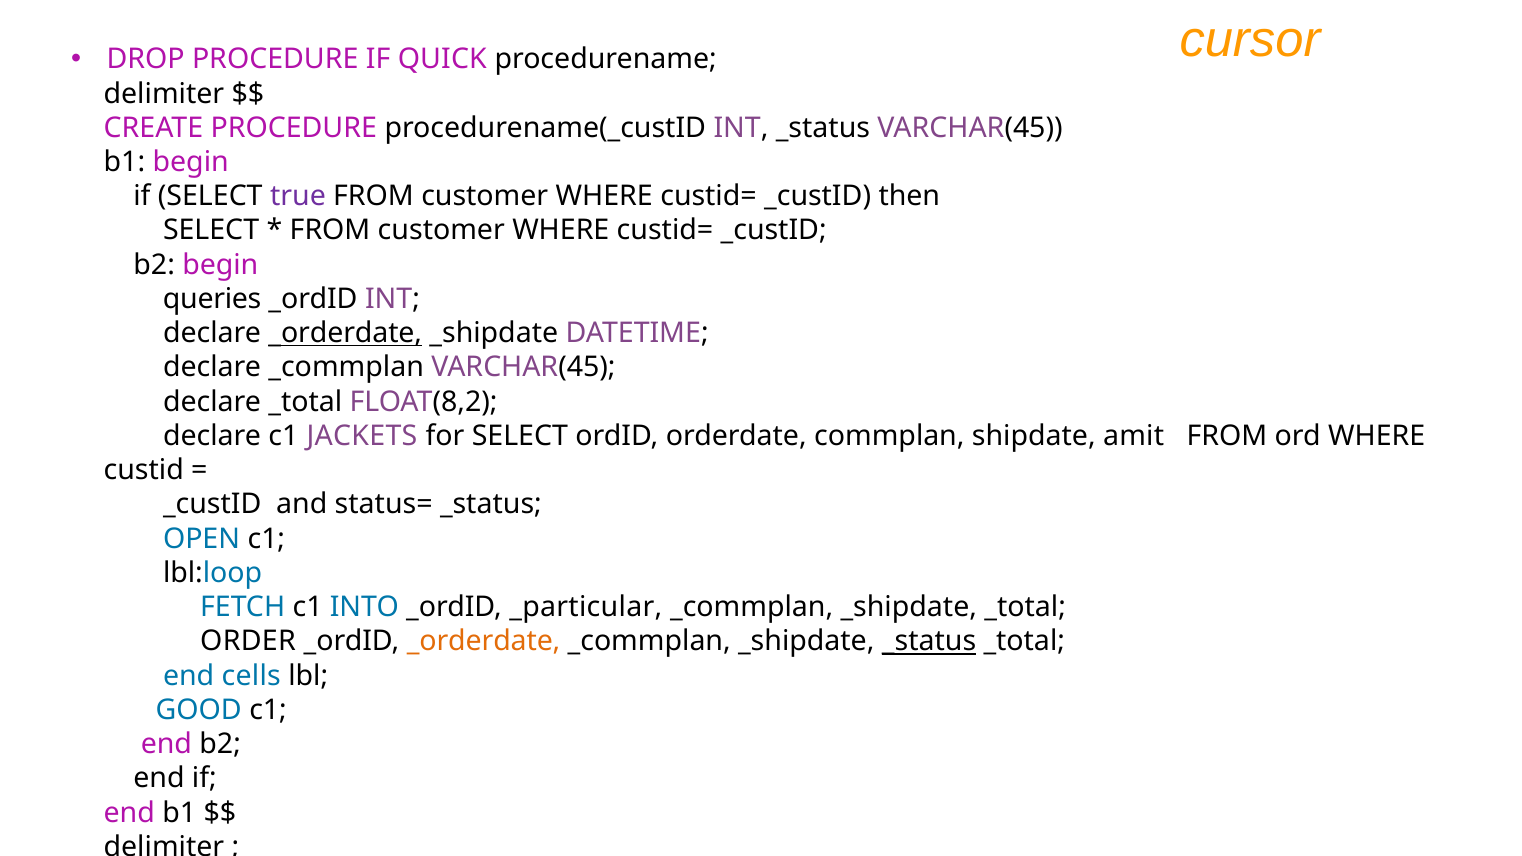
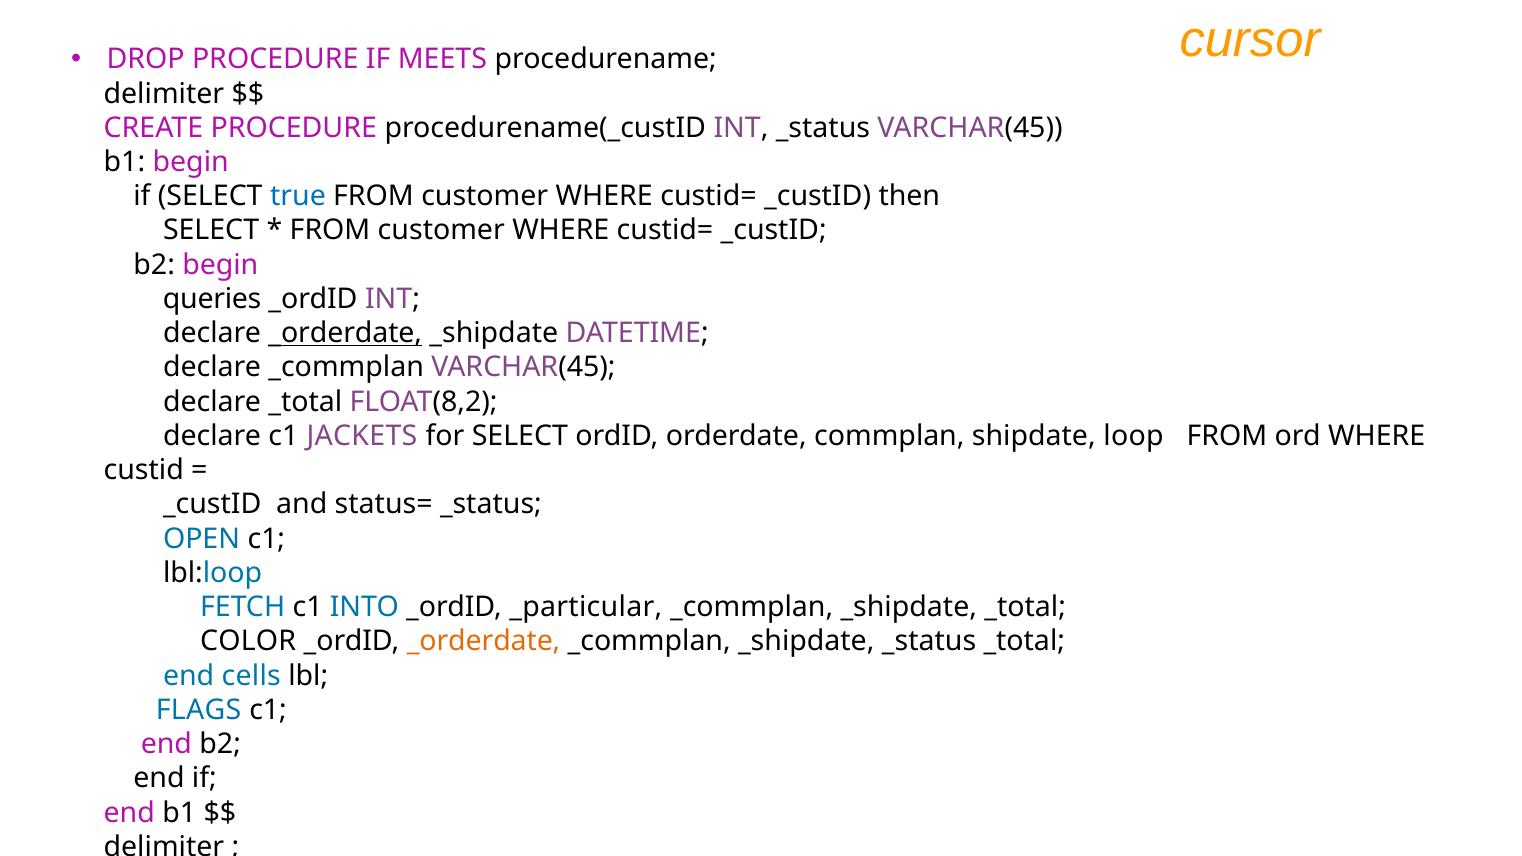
QUICK: QUICK -> MEETS (442, 59)
true colour: purple -> blue (298, 196)
amit: amit -> loop (1134, 436)
ORDER: ORDER -> COLOR (248, 642)
_status underline: present -> none (929, 642)
GOOD: GOOD -> FLAGS (199, 710)
